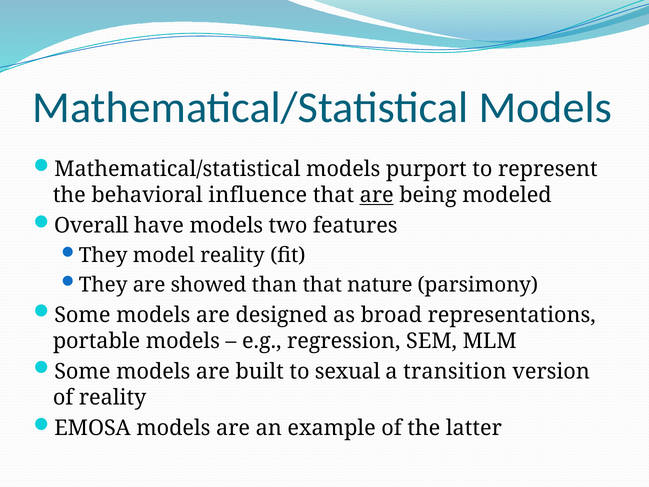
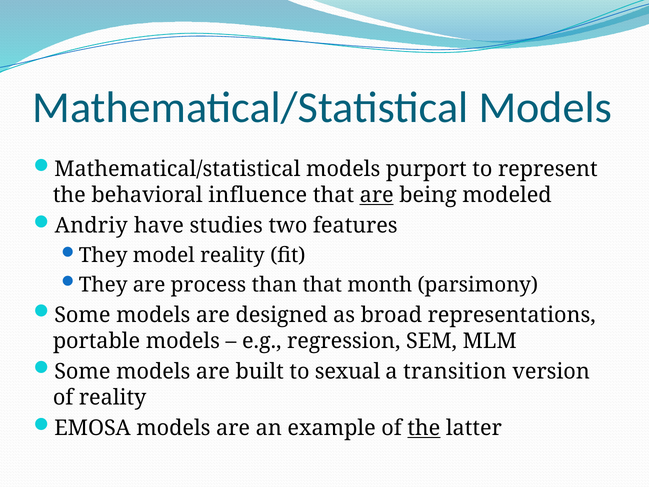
Overall: Overall -> Andriy (91, 226)
have models: models -> studies (226, 226)
showed: showed -> process (208, 285)
nature: nature -> month (380, 285)
the underline: none -> present (424, 428)
